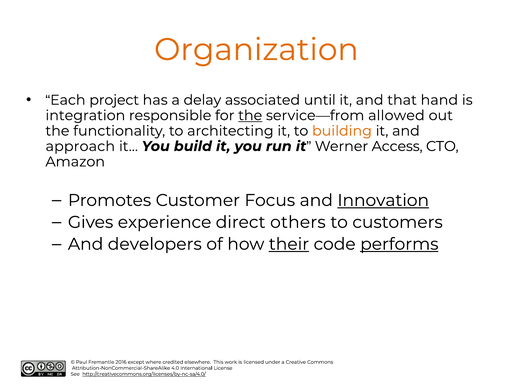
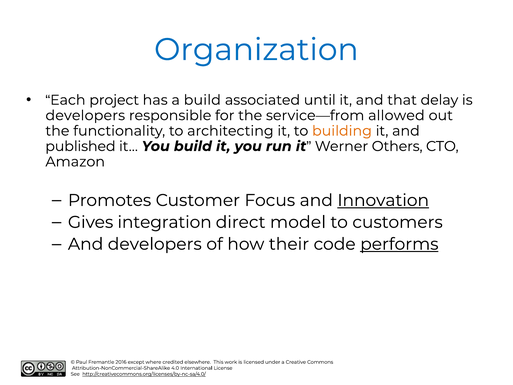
Organization colour: orange -> blue (256, 50)
a delay: delay -> build (202, 100)
hand: hand -> delay (439, 100)
integration: integration -> developers (85, 115)
the underline: present -> none (250, 115)
approach: approach -> published (80, 146)
Access: Access -> Others (397, 146)
experience: experience -> integration (165, 222)
others: others -> model (298, 222)
their underline: present -> none (289, 244)
